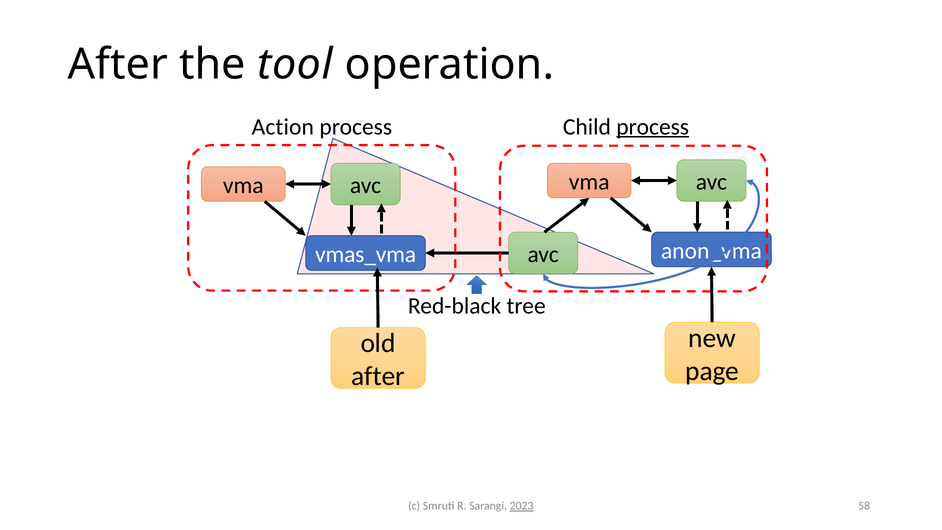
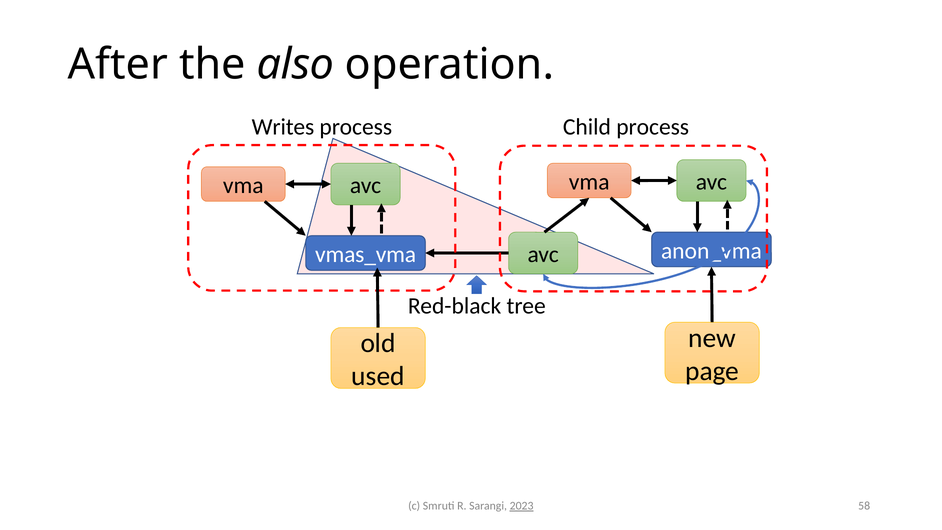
tool: tool -> also (296, 64)
Action: Action -> Writes (283, 127)
process underline: present -> none (653, 127)
after: after -> used (378, 376)
